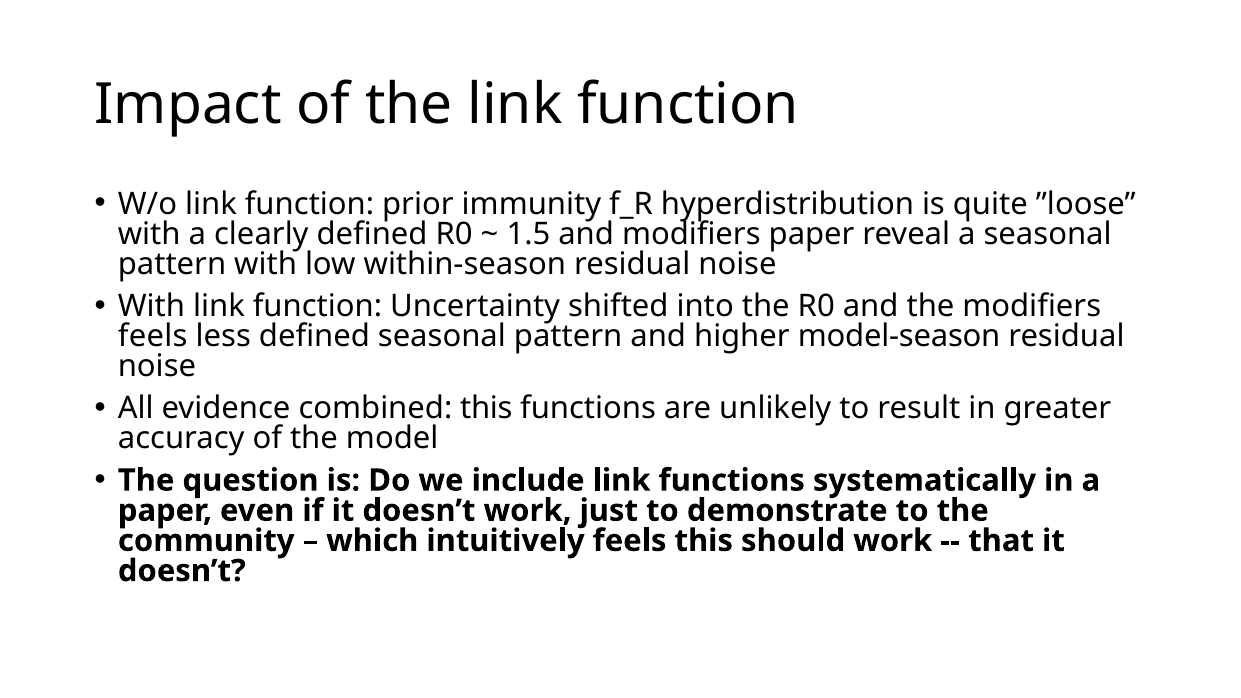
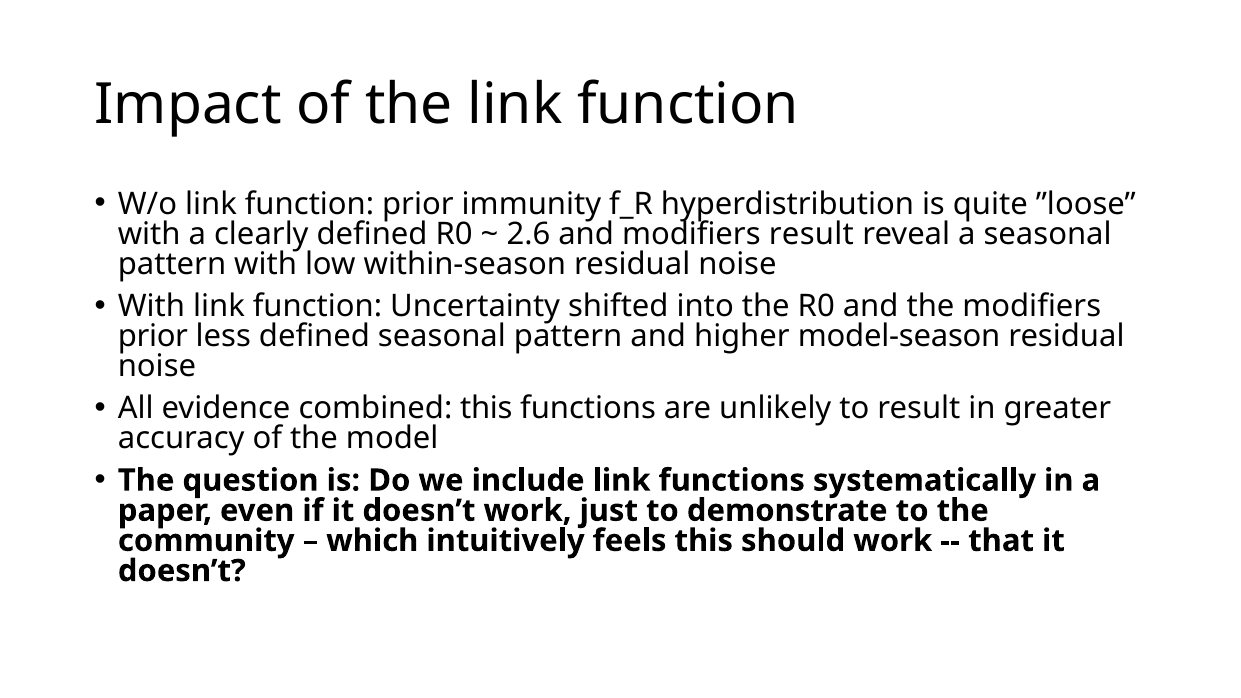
1.5: 1.5 -> 2.6 (528, 234)
modifiers paper: paper -> result (811, 234)
feels: feels -> prior (153, 337)
